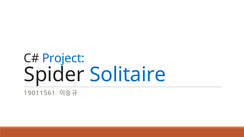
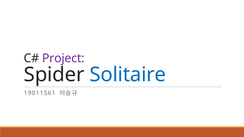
Project colour: blue -> purple (63, 58)
